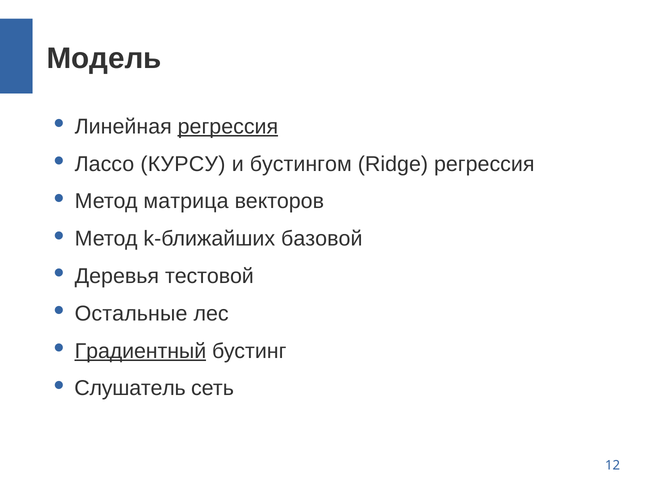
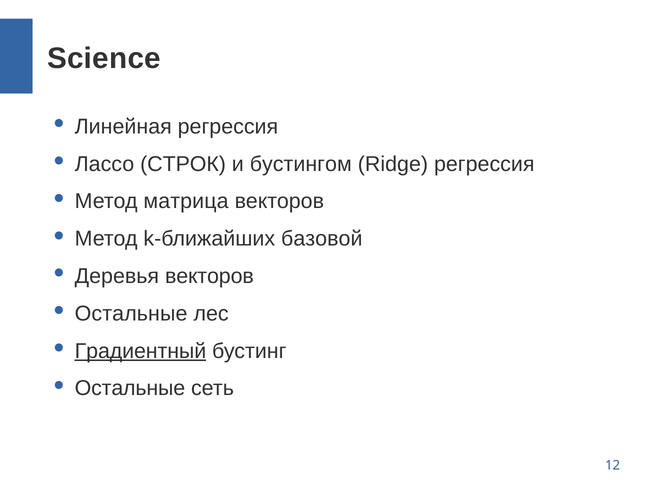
Модель: Модель -> Science (104, 59)
регрессия underline: present -> none (228, 126)
КУРСУ: КУРСУ -> СТРОК (183, 164)
Деревья тестовой: тестовой -> векторов (209, 276)
Слушатель: Слушатель -> Остальные (130, 388)
